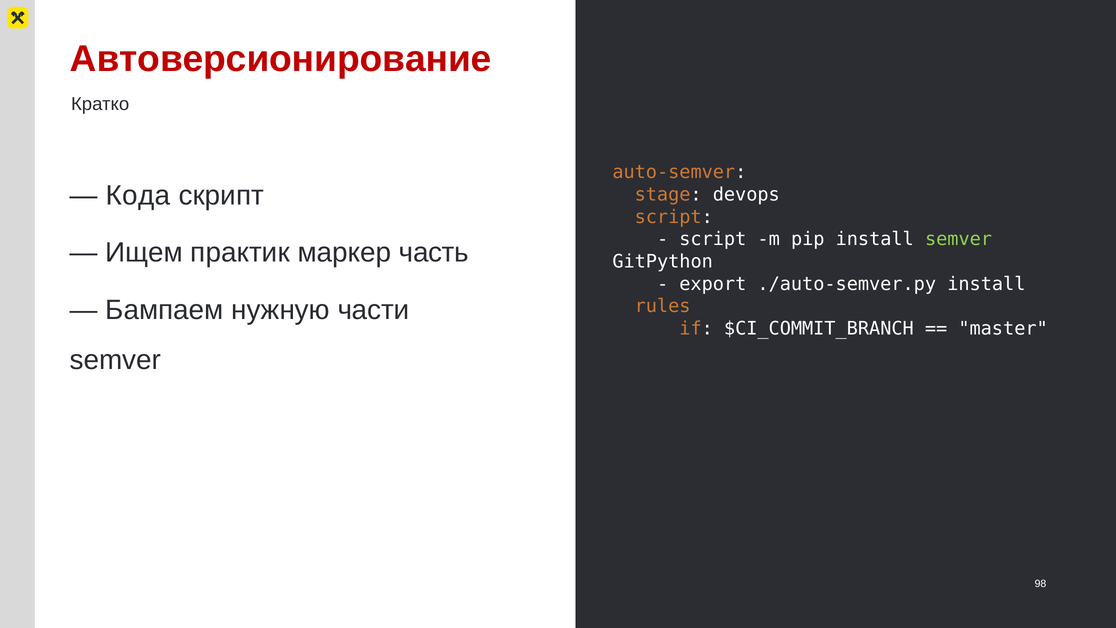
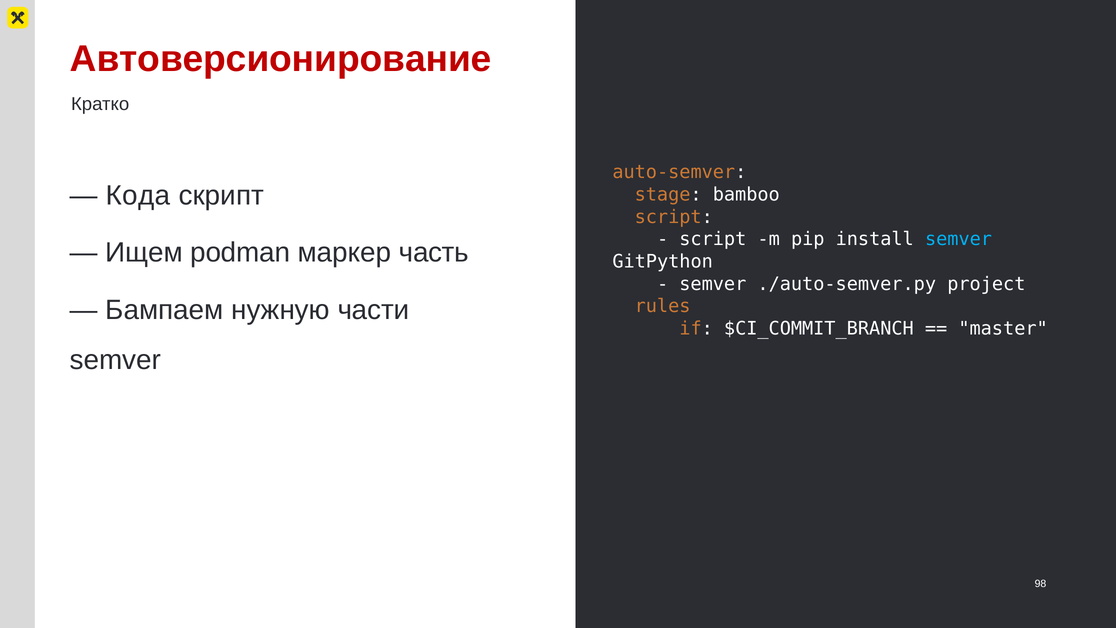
devops: devops -> bamboo (746, 195)
semver colour: light green -> light blue (959, 239)
практик: практик -> podman (240, 252)
export: export -> semver (713, 284)
./auto-semver.py install: install -> project (986, 284)
